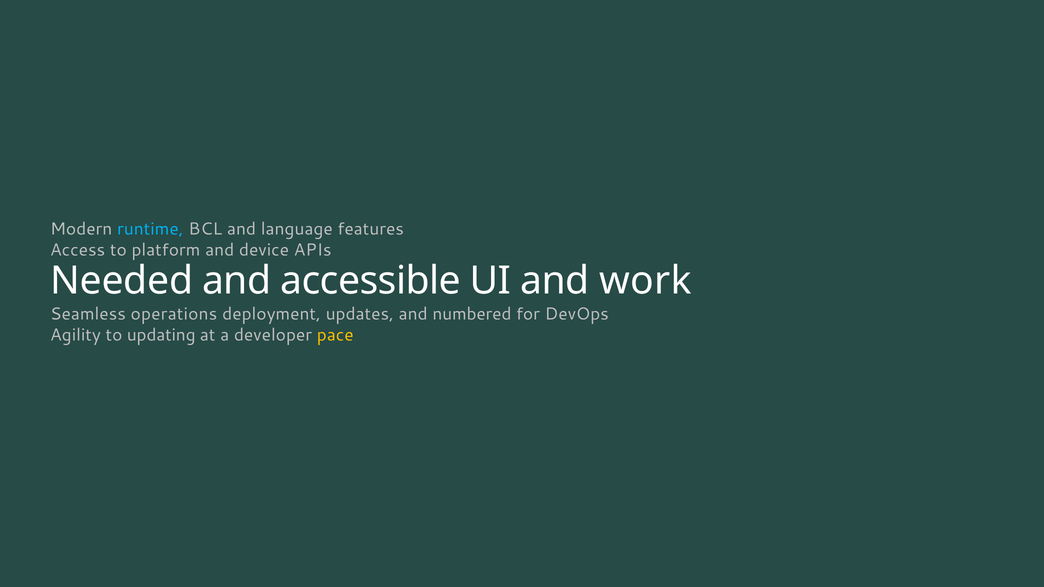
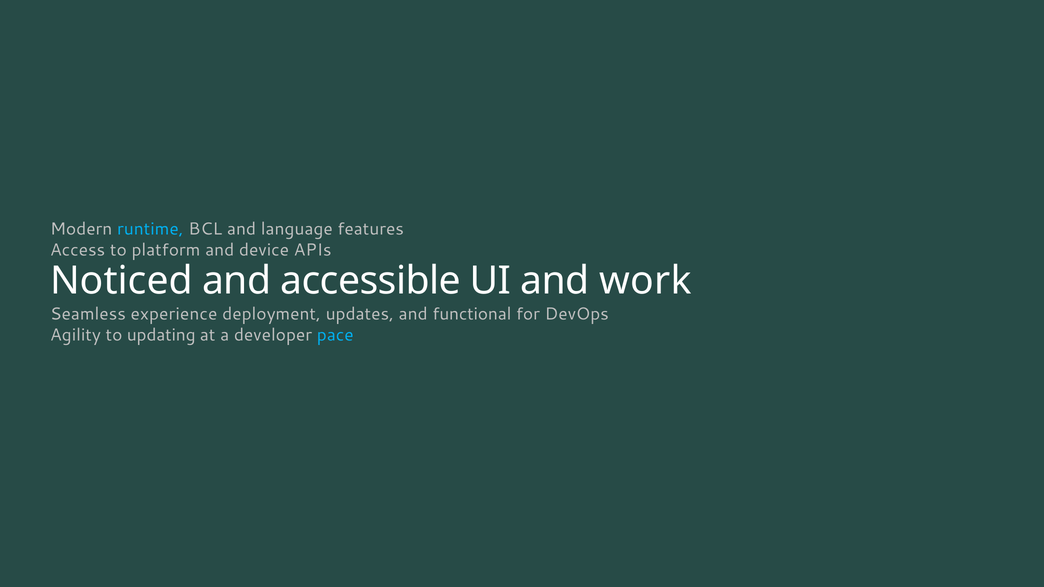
Needed: Needed -> Noticed (122, 281)
operations: operations -> experience (174, 314)
numbered: numbered -> functional (472, 314)
pace colour: yellow -> light blue (335, 335)
